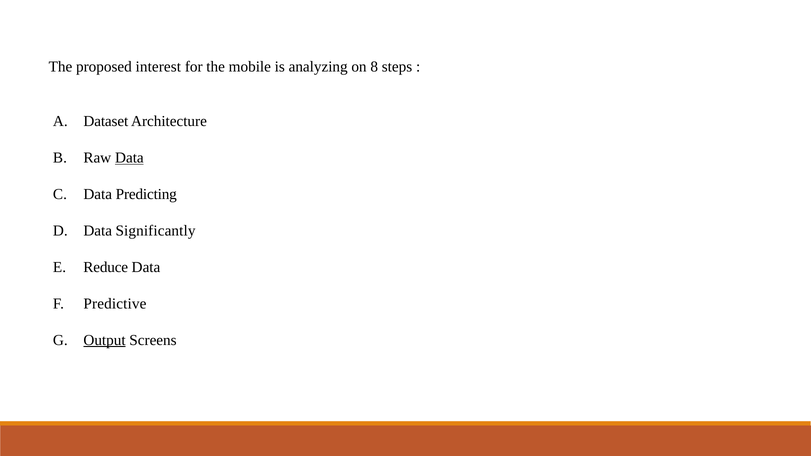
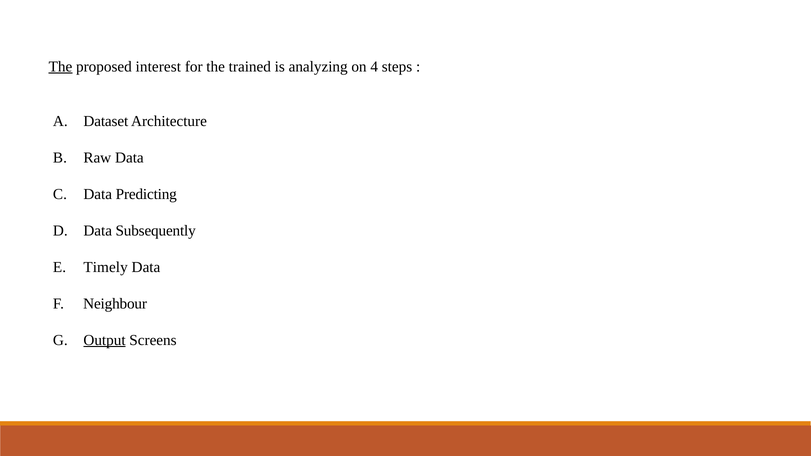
The underline: none -> present (61, 67)
mobile: mobile -> trained (250, 67)
8: 8 -> 4 (374, 67)
Data underline: present -> none (129, 158)
Significantly: Significantly -> Subsequently (156, 231)
Reduce: Reduce -> Timely (106, 267)
Predictive: Predictive -> Neighbour (115, 304)
